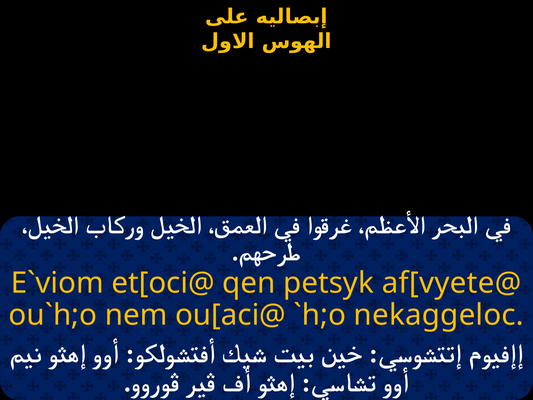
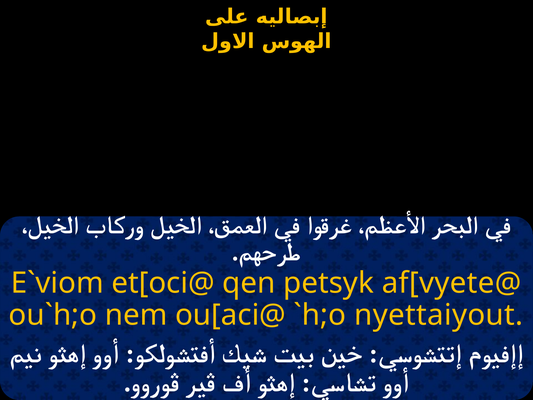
nekaggeloc: nekaggeloc -> nyettaiyout (439, 315)
